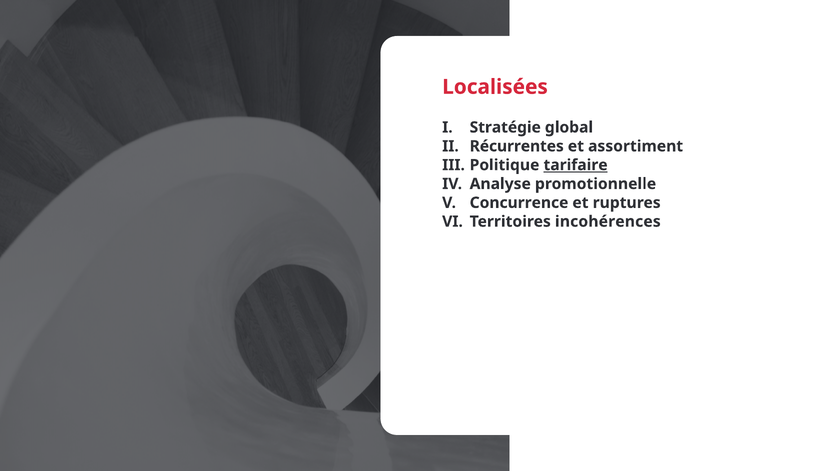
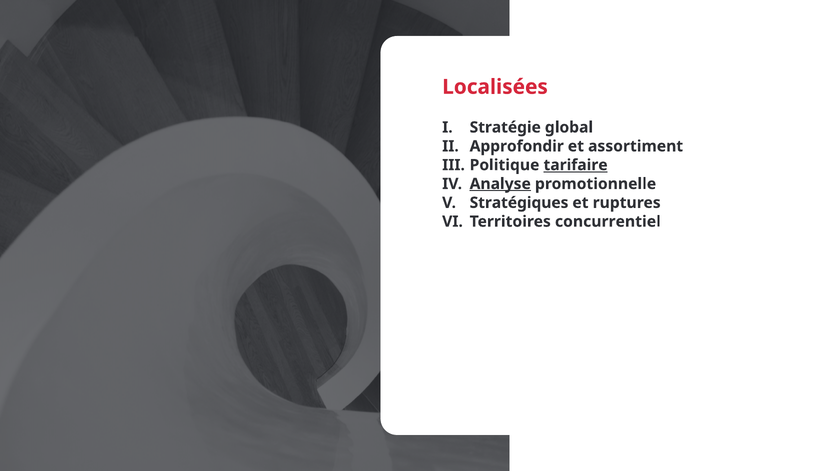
Récurrentes: Récurrentes -> Approfondir (517, 146)
Analyse underline: none -> present (500, 184)
Concurrence: Concurrence -> Stratégiques (519, 203)
incohérences: incohérences -> concurrentiel (608, 221)
